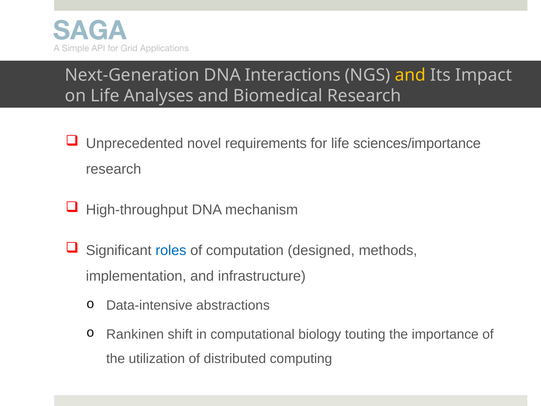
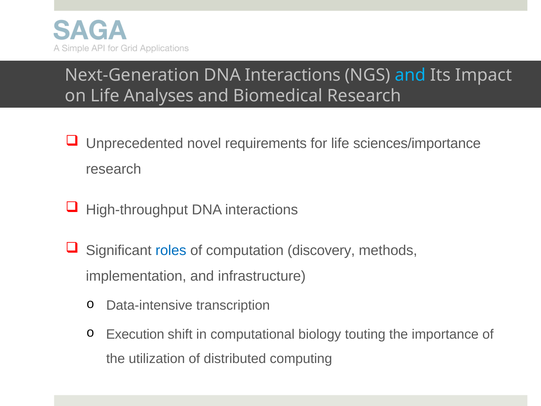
and colour: yellow -> light blue (410, 75)
High-throughput DNA mechanism: mechanism -> interactions (262, 210)
designed: designed -> discovery (321, 250)
abstractions: abstractions -> transcription (233, 305)
Rankinen: Rankinen -> Execution (135, 334)
